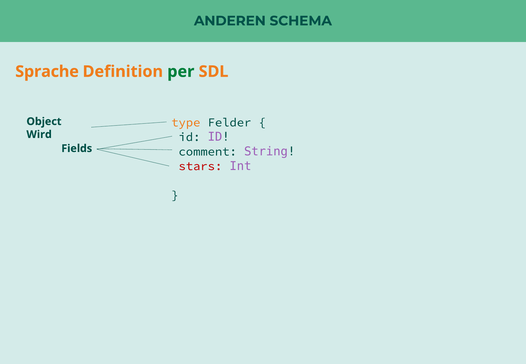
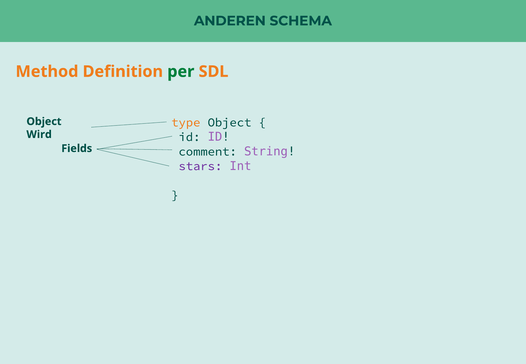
Sprache: Sprache -> Method (47, 72)
type Felder: Felder -> Object (230, 122)
stars colour: red -> purple (200, 166)
